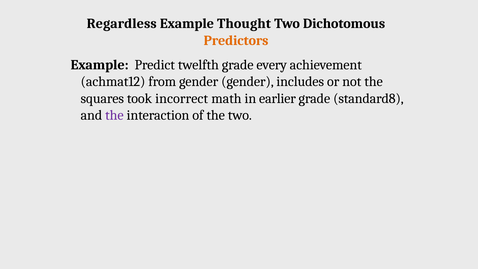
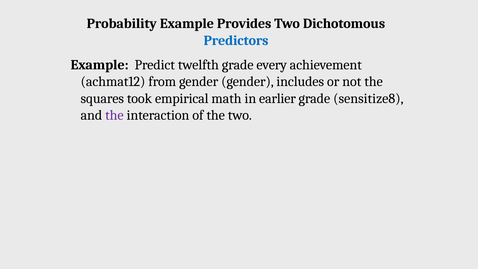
Regardless: Regardless -> Probability (122, 24)
Thought: Thought -> Provides (244, 24)
Predictors colour: orange -> blue (236, 40)
incorrect: incorrect -> empirical (182, 98)
standard8: standard8 -> sensitize8 (368, 98)
